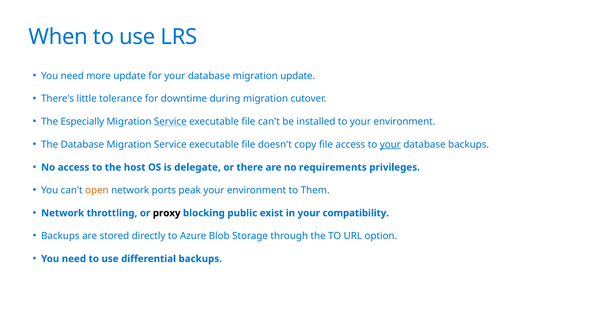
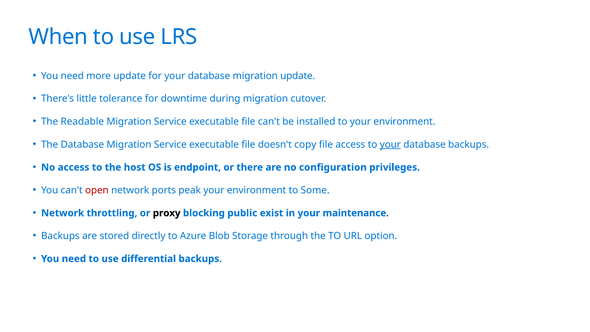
Especially: Especially -> Readable (82, 122)
Service underline: present -> none (170, 122)
delegate: delegate -> endpoint (198, 167)
requirements: requirements -> configuration (333, 167)
open colour: orange -> red (97, 190)
Them: Them -> Some (315, 190)
compatibility: compatibility -> maintenance (356, 213)
